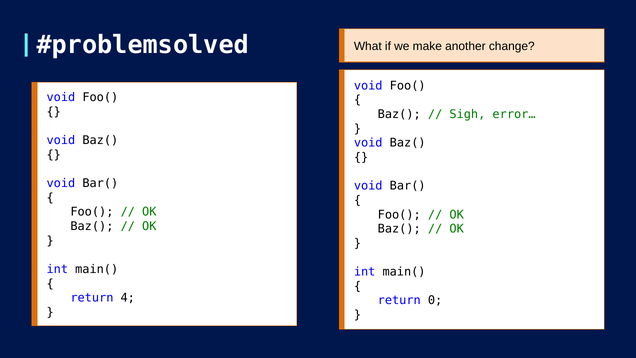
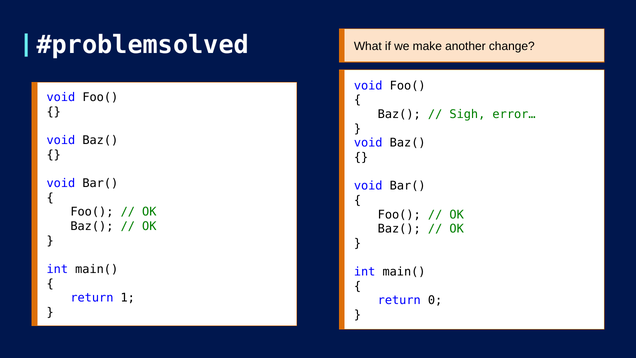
4: 4 -> 1 (128, 298)
